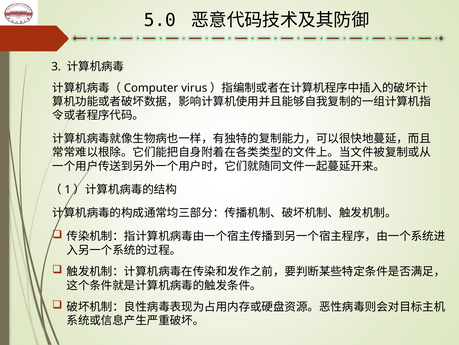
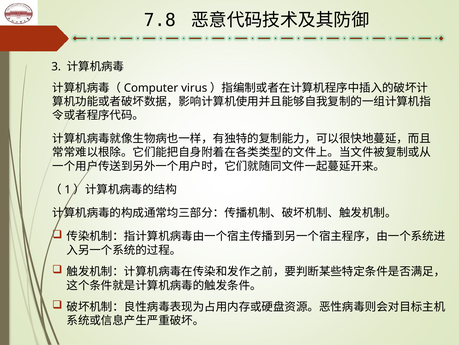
5.0: 5.0 -> 7.8 (160, 20)
